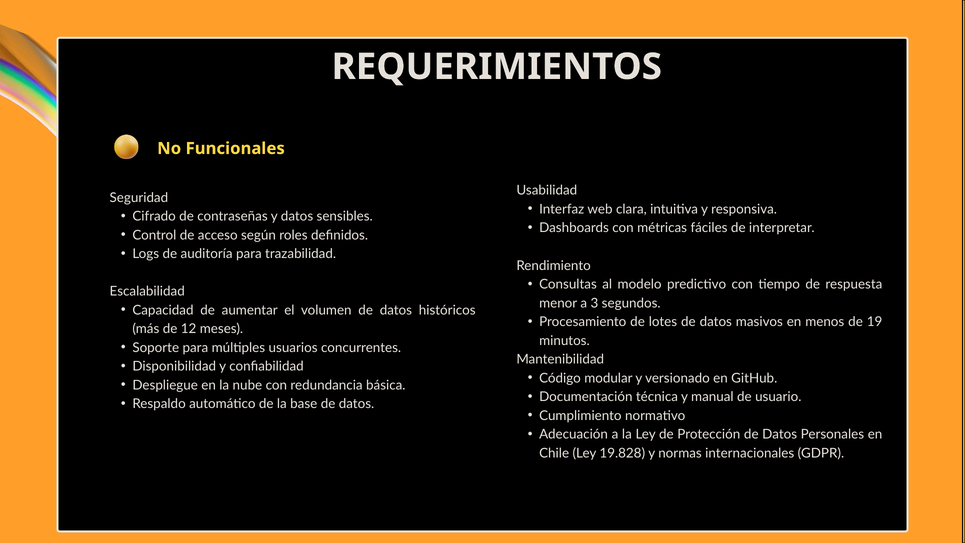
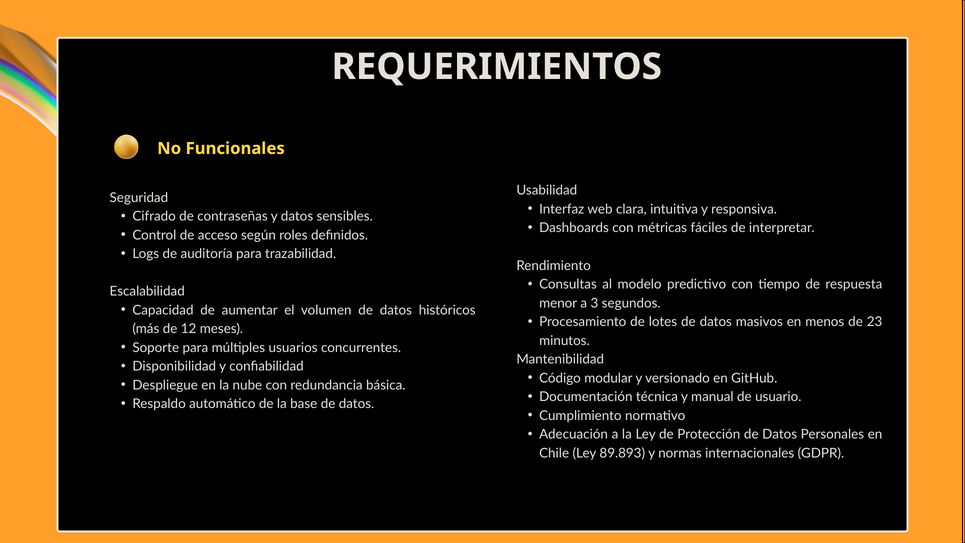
19: 19 -> 23 (875, 322)
19.828: 19.828 -> 89.893 (622, 453)
